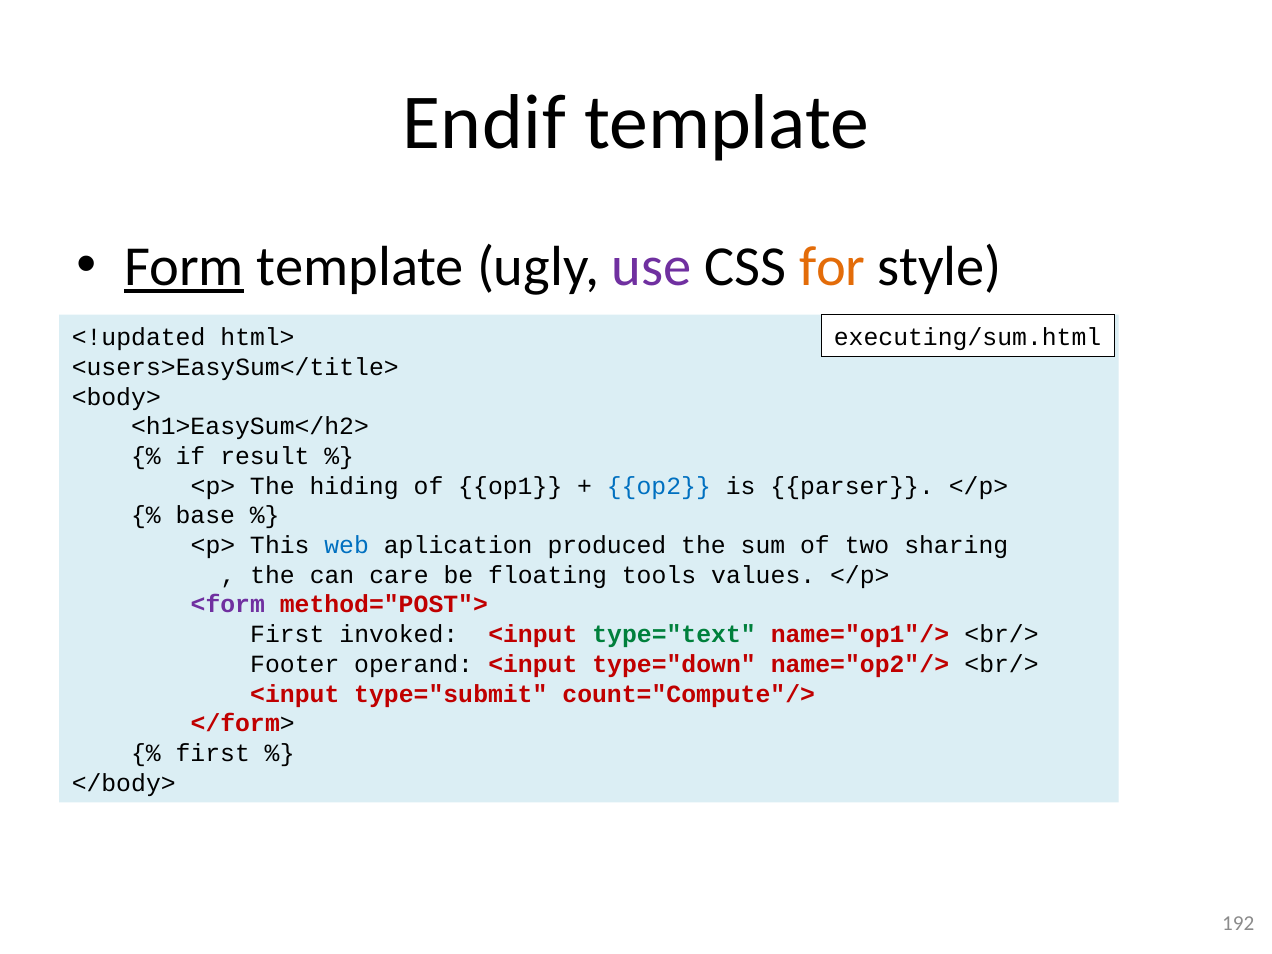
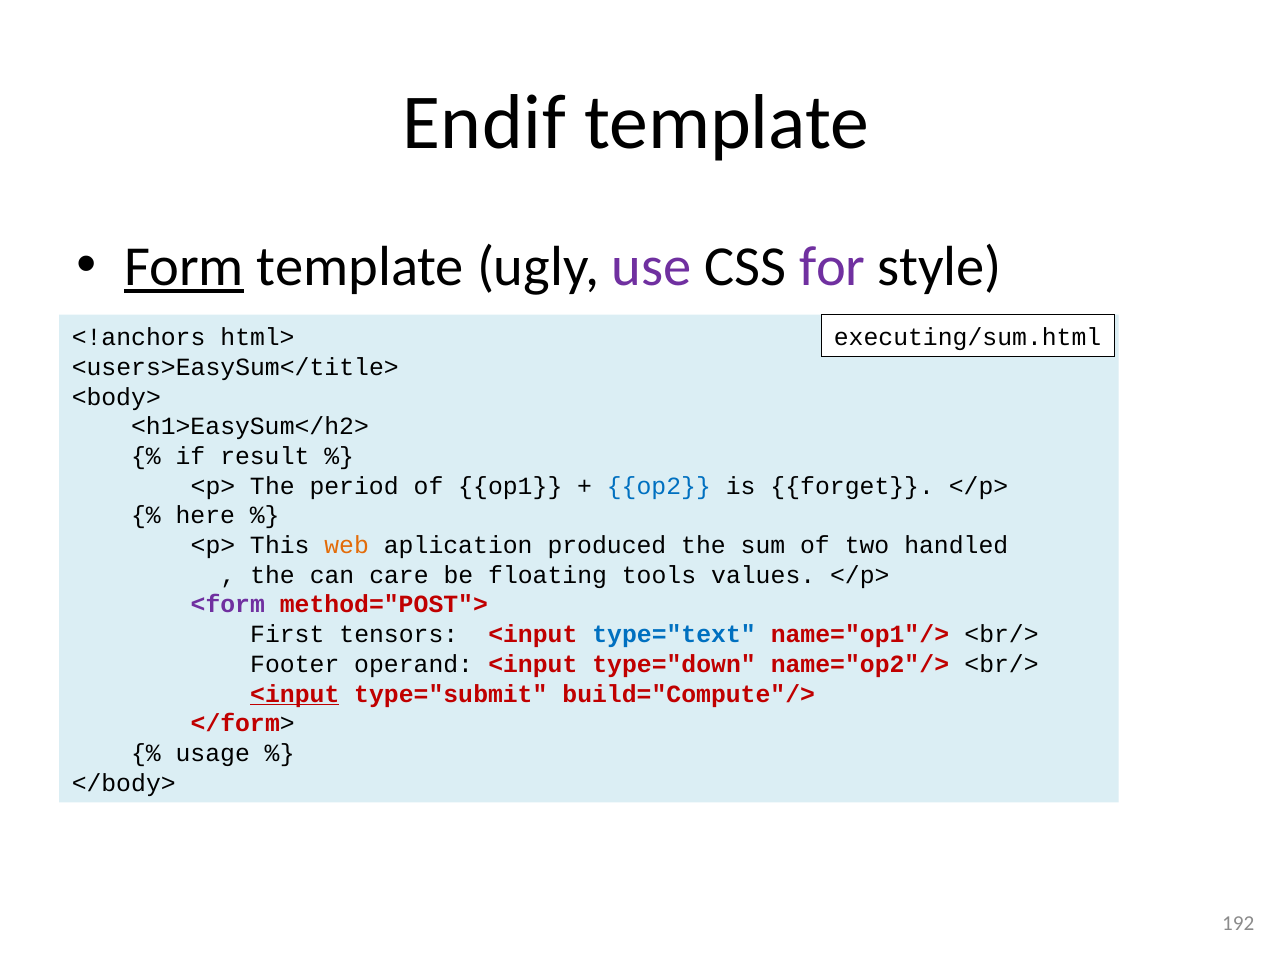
for colour: orange -> purple (833, 267)
<!updated: <!updated -> <!anchors (139, 338)
hiding: hiding -> period (354, 486)
parser: parser -> forget (852, 486)
base: base -> here (205, 516)
web colour: blue -> orange (347, 545)
sharing: sharing -> handled (956, 545)
invoked: invoked -> tensors (399, 634)
type="text colour: green -> blue (674, 634)
<input underline: none -> present (295, 694)
count="Compute"/>: count="Compute"/> -> build="Compute"/> (689, 694)
first: first -> usage (213, 753)
